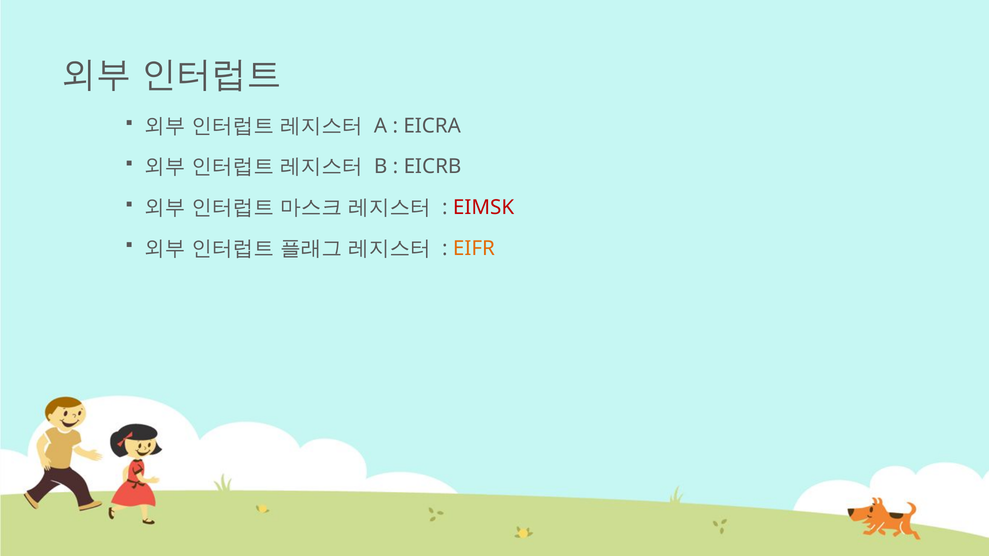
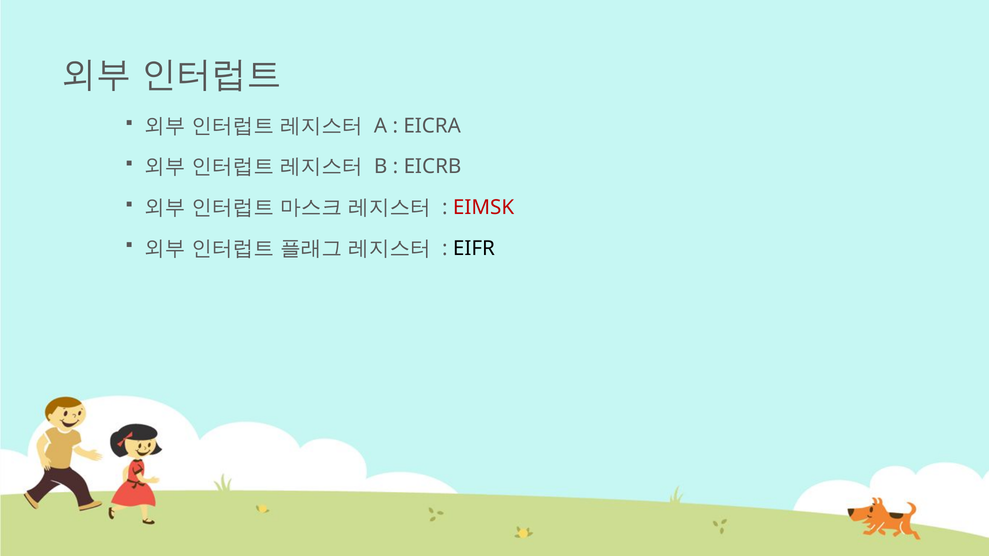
EIFR colour: orange -> black (474, 248)
